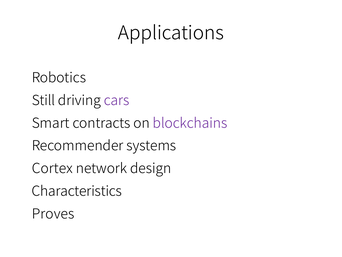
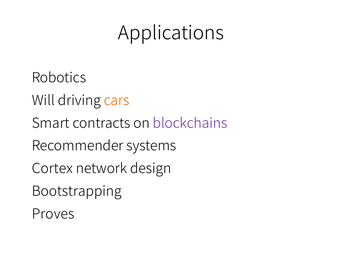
Still: Still -> Will (43, 100)
cars colour: purple -> orange (117, 100)
Characteristics: Characteristics -> Bootstrapping (77, 191)
